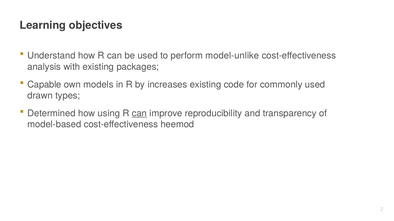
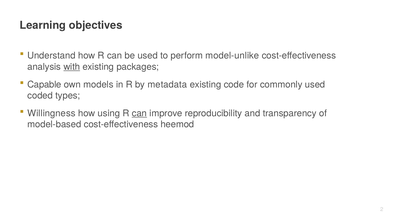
with underline: none -> present (72, 67)
increases: increases -> metadata (167, 85)
drawn: drawn -> coded (40, 96)
Determined: Determined -> Willingness (51, 114)
